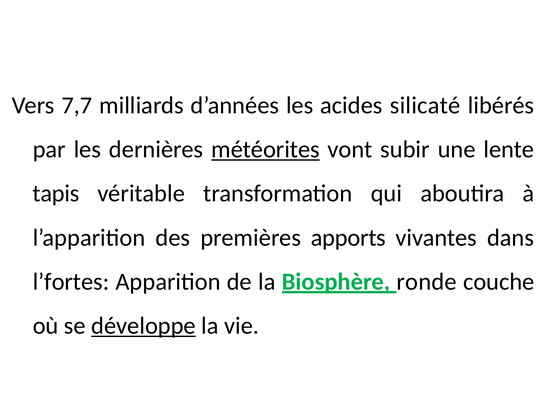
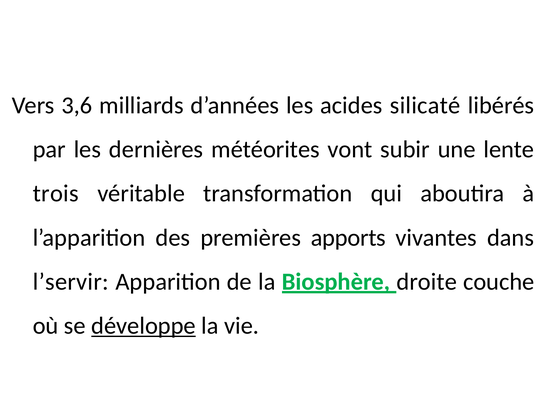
7,7: 7,7 -> 3,6 (77, 106)
météorites underline: present -> none (266, 150)
tapis: tapis -> trois (56, 194)
l’fortes: l’fortes -> l’servir (71, 282)
ronde: ronde -> droite (427, 282)
